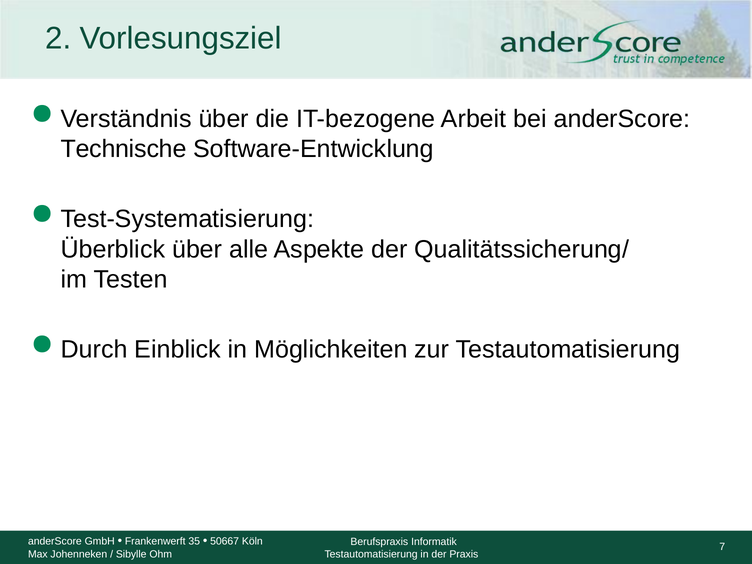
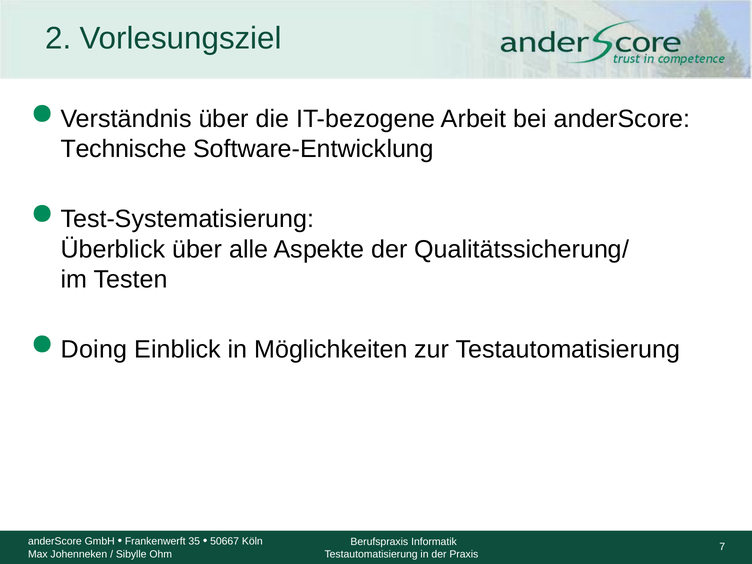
Durch: Durch -> Doing (94, 349)
